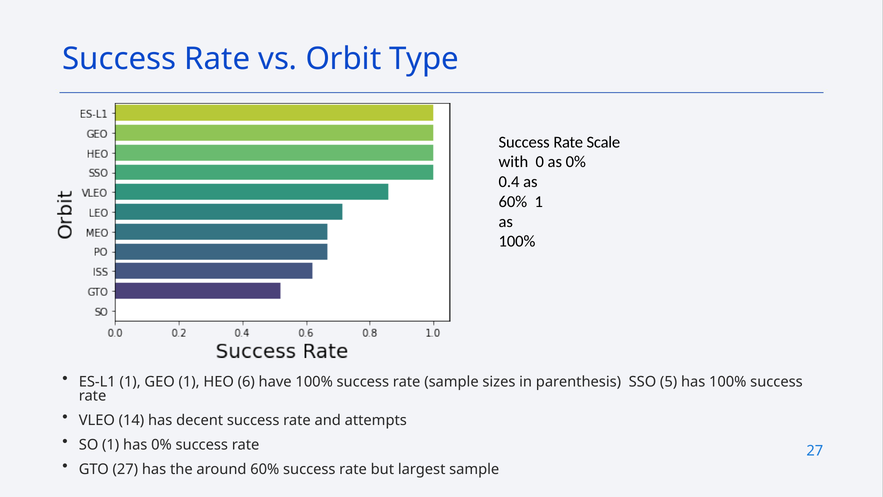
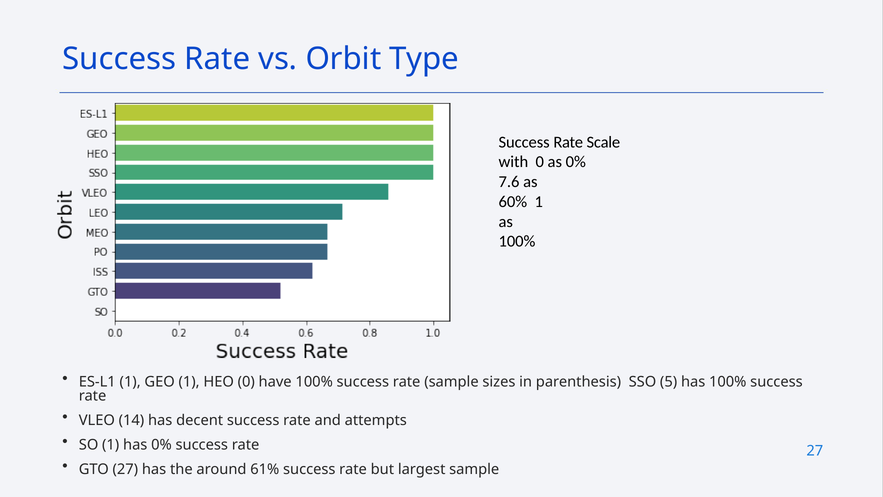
0.4: 0.4 -> 7.6 (509, 182)
HEO 6: 6 -> 0 (246, 382)
around 60%: 60% -> 61% (265, 469)
